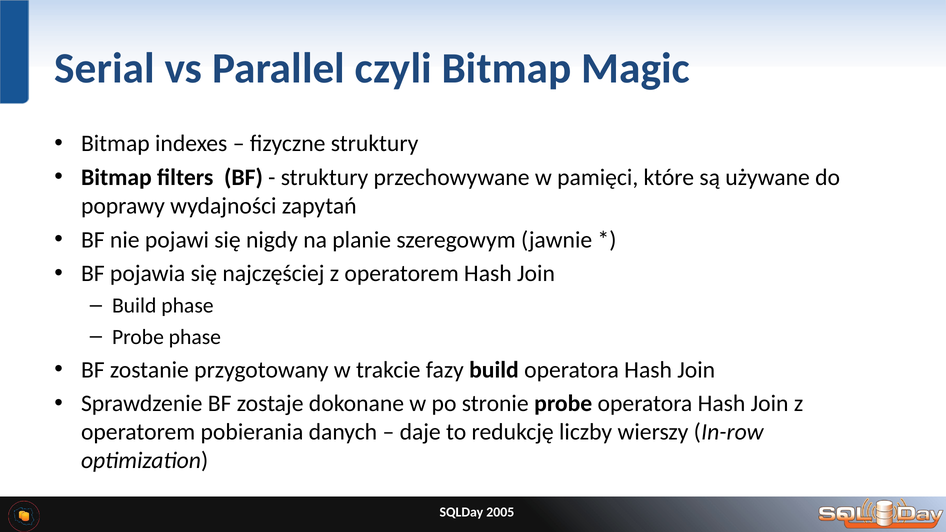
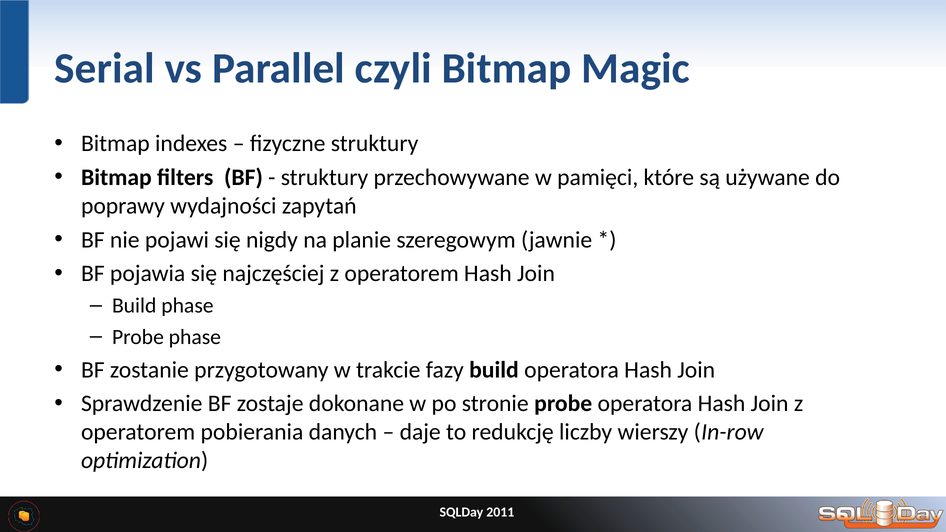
2005: 2005 -> 2011 (500, 512)
